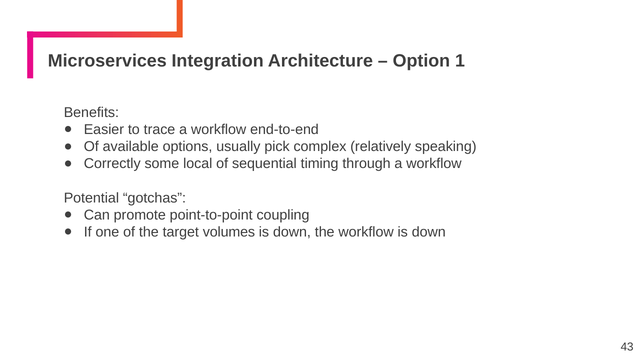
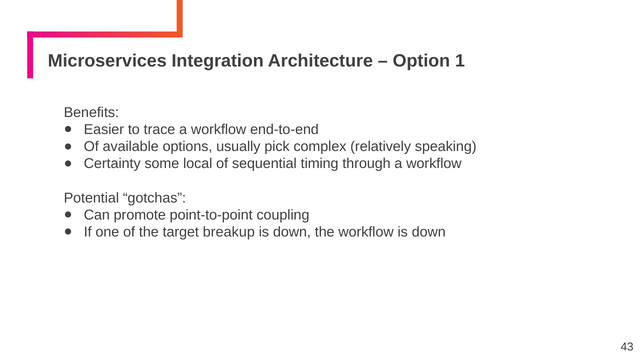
Correctly: Correctly -> Certainty (112, 164)
volumes: volumes -> breakup (229, 232)
